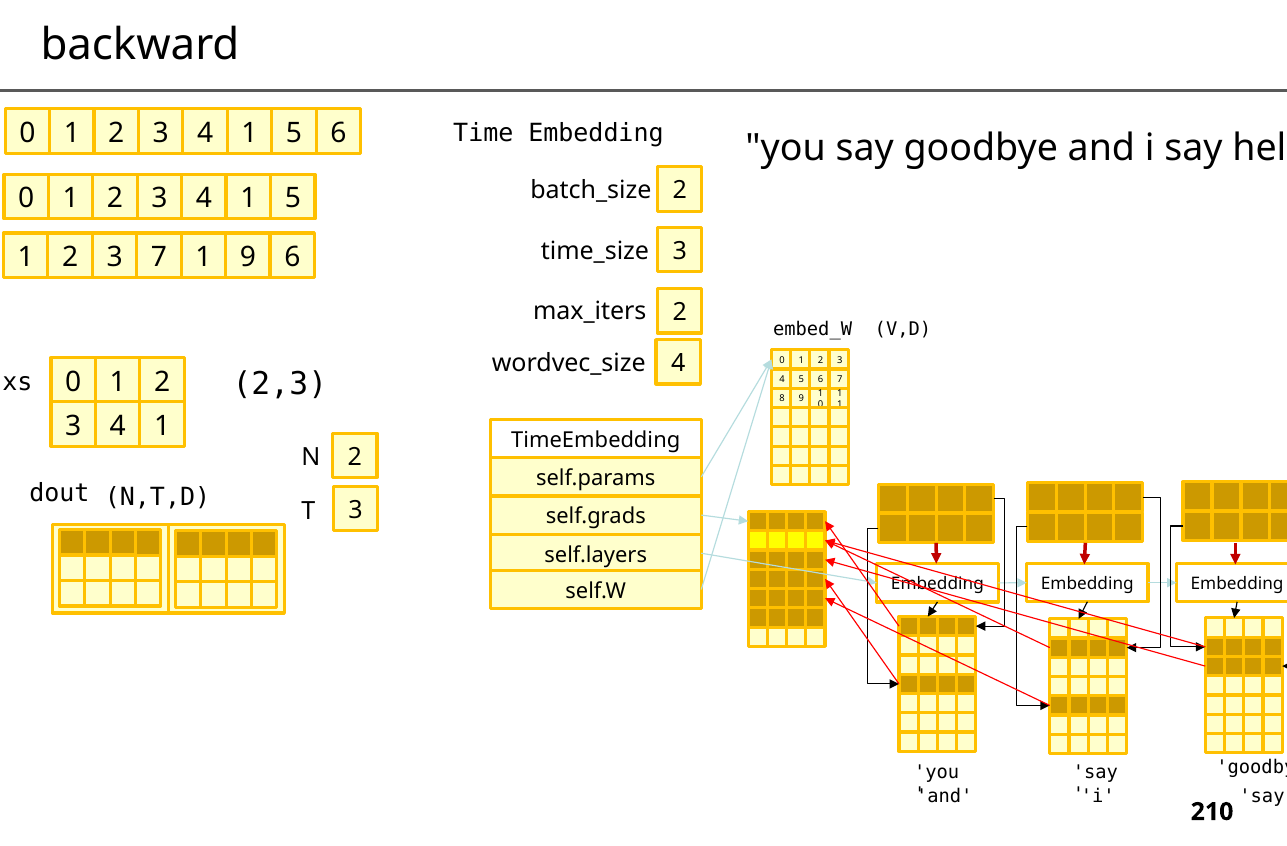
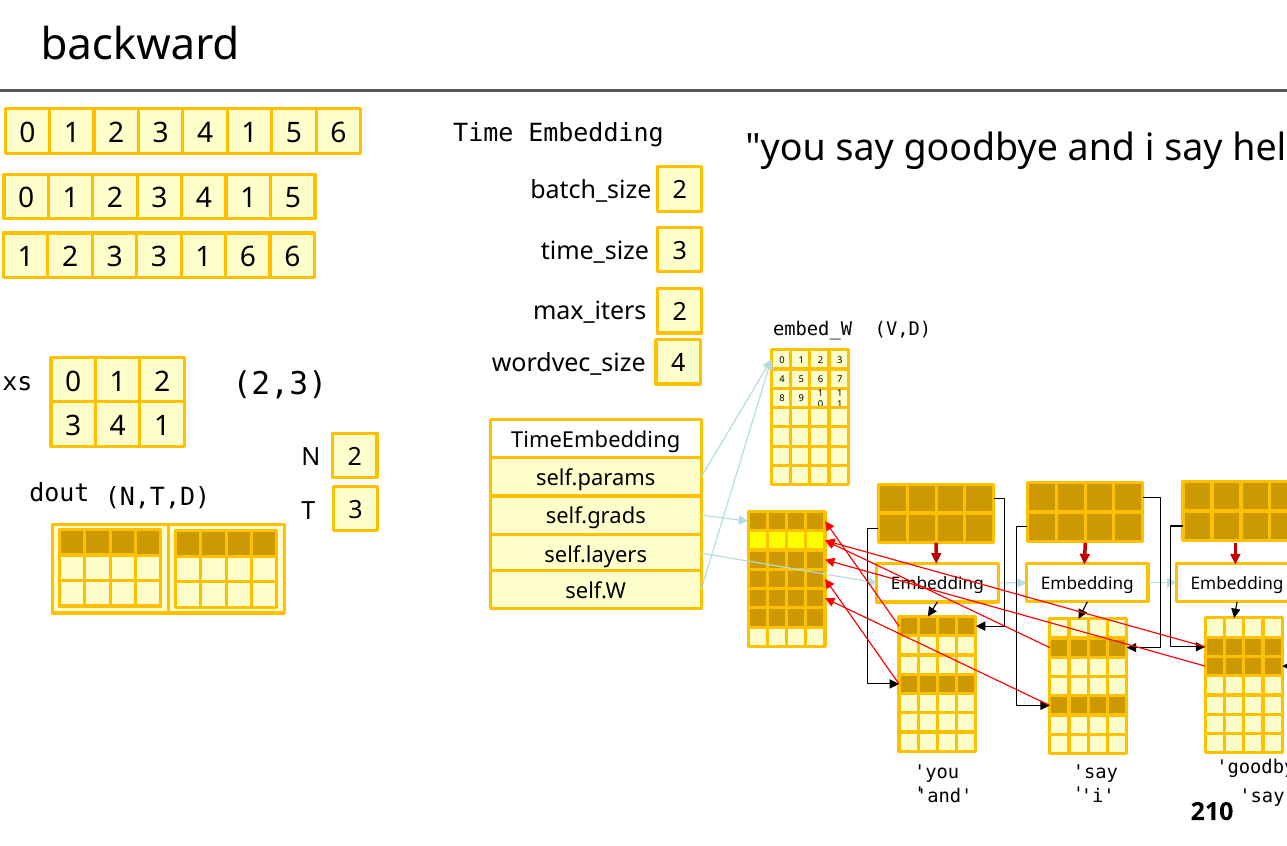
3 7: 7 -> 3 (159, 257)
1 9: 9 -> 6 (248, 257)
